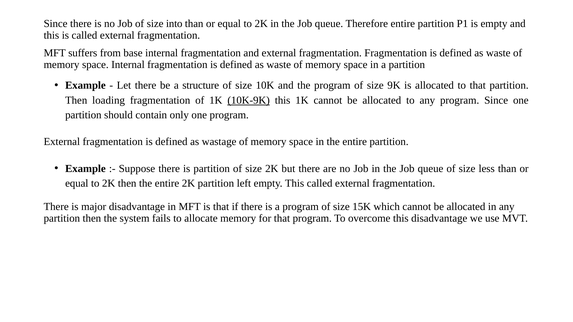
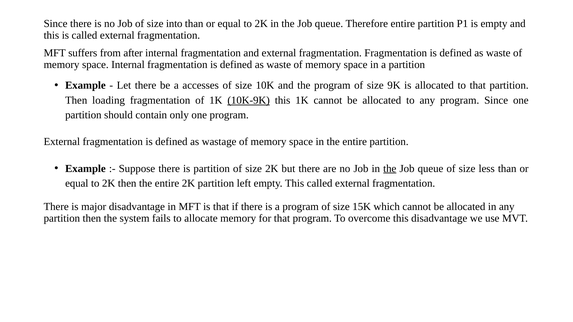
base: base -> after (133, 53)
structure: structure -> accesses (201, 86)
the underline: none -> present (390, 169)
